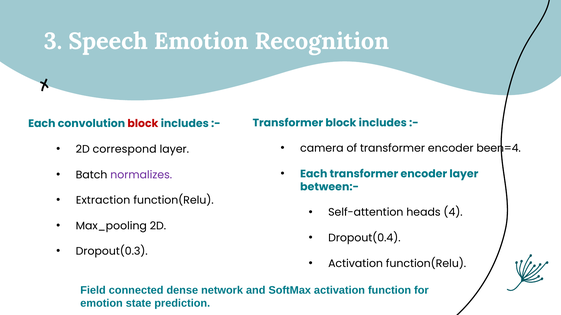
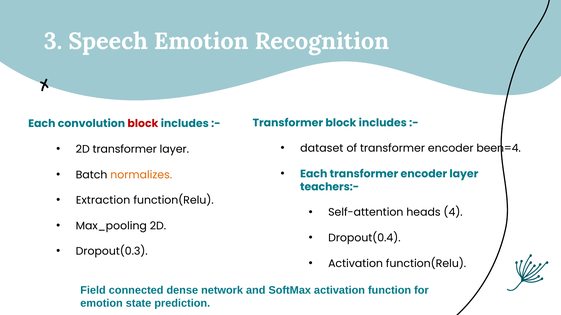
camera: camera -> dataset (322, 149)
2D correspond: correspond -> transformer (125, 150)
normalizes colour: purple -> orange (141, 175)
between:-: between:- -> teachers:- (330, 187)
